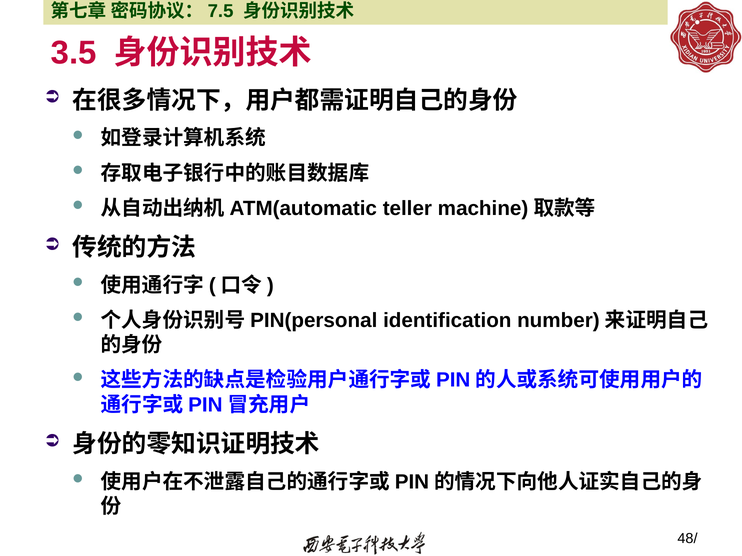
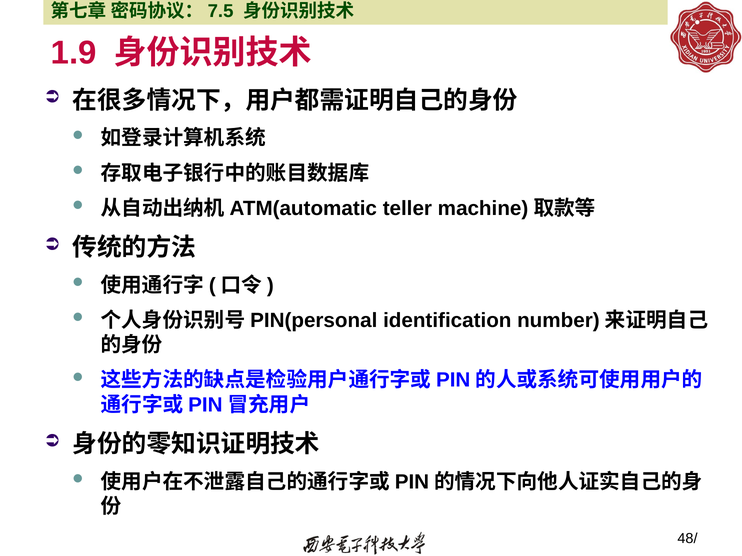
3.5: 3.5 -> 1.9 (74, 53)
